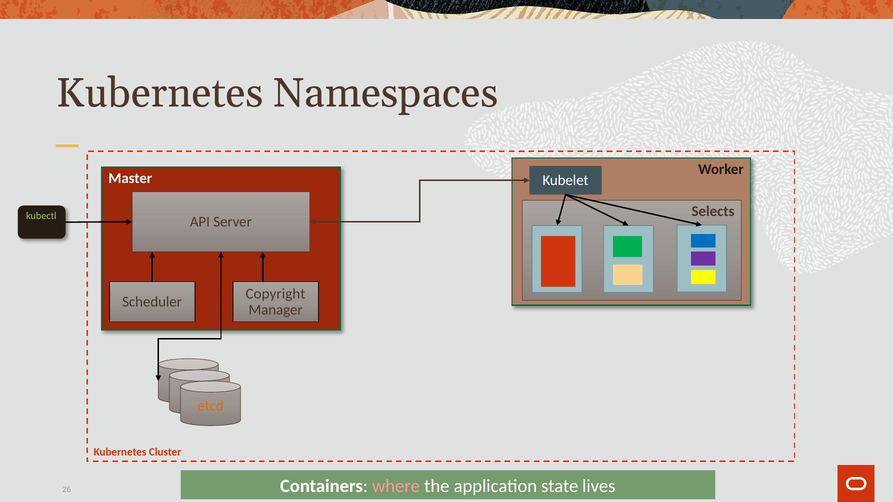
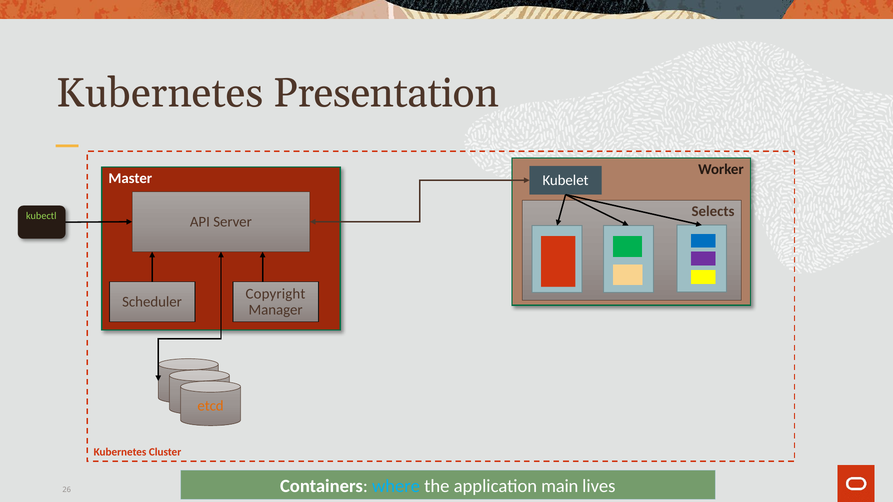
Namespaces: Namespaces -> Presentation (386, 93)
where colour: pink -> light blue (396, 486)
state: state -> main (560, 486)
